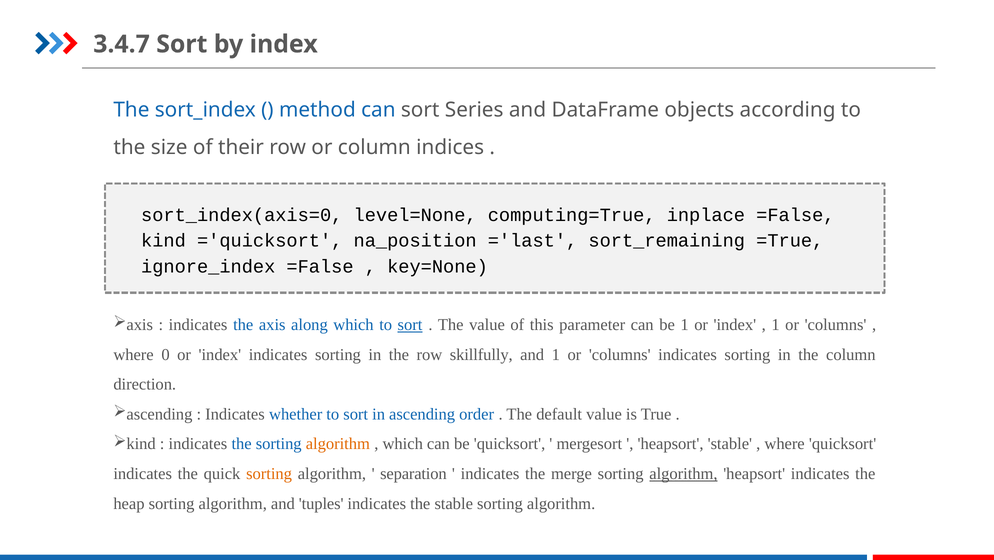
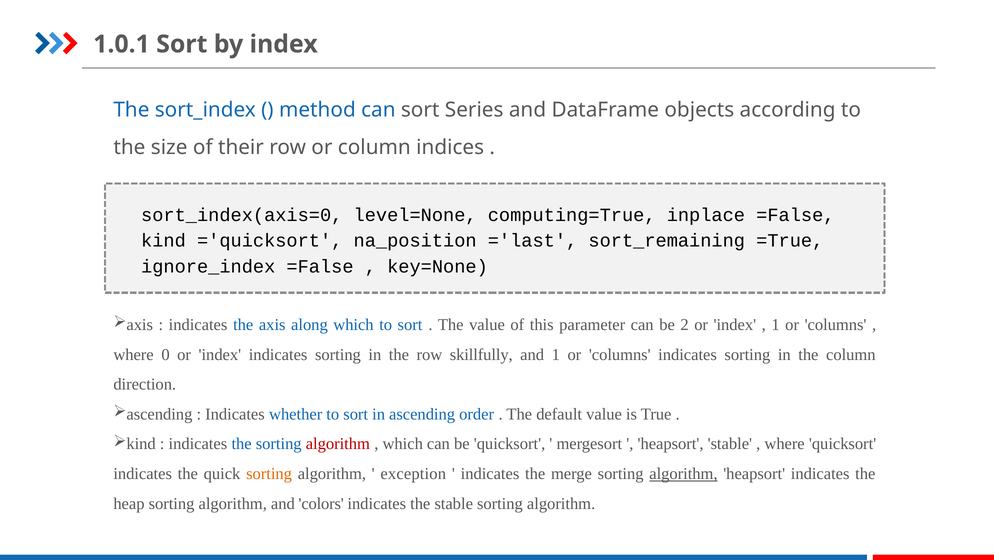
3.4.7: 3.4.7 -> 1.0.1 (122, 44)
sort underline: present -> none (410, 324)
be 1: 1 -> 2 (685, 324)
algorithm colour: orange -> red (338, 443)
separation: separation -> exception (413, 473)
tuples: tuples -> colors (321, 503)
